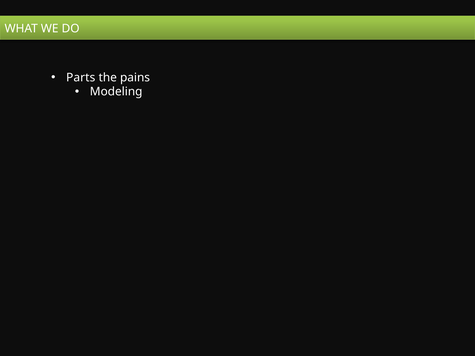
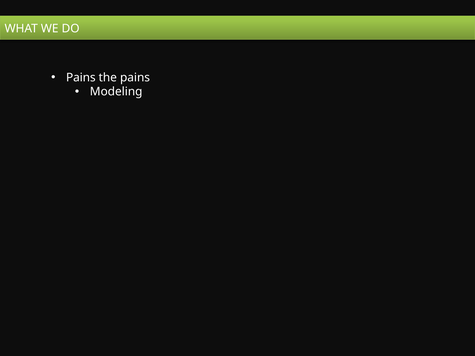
Parts: Parts -> Pains (81, 78)
